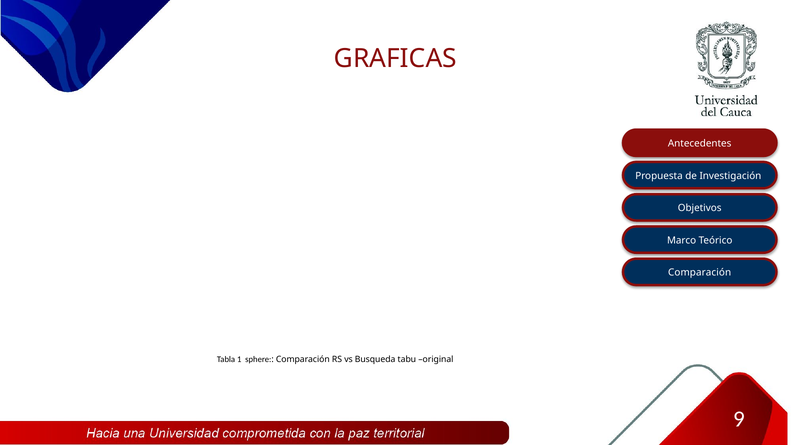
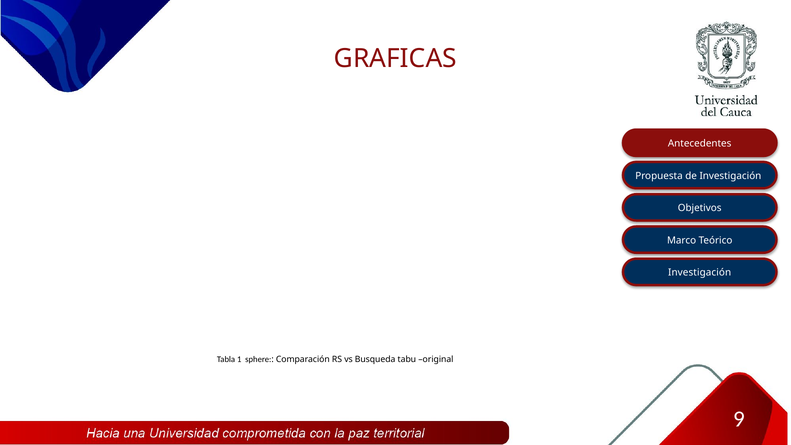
Comparación: Comparación -> Investigación (700, 273)
